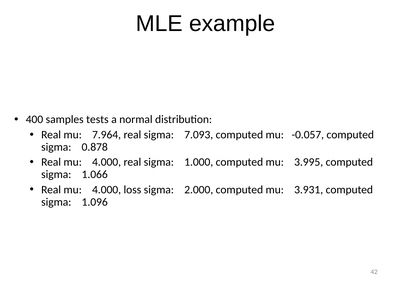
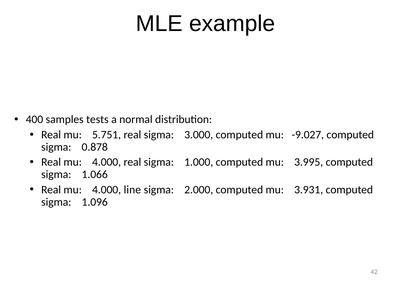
7.964: 7.964 -> 5.751 (107, 135)
7.093: 7.093 -> 3.000 (199, 135)
-0.057: -0.057 -> -9.027 (308, 135)
loss: loss -> line (132, 190)
